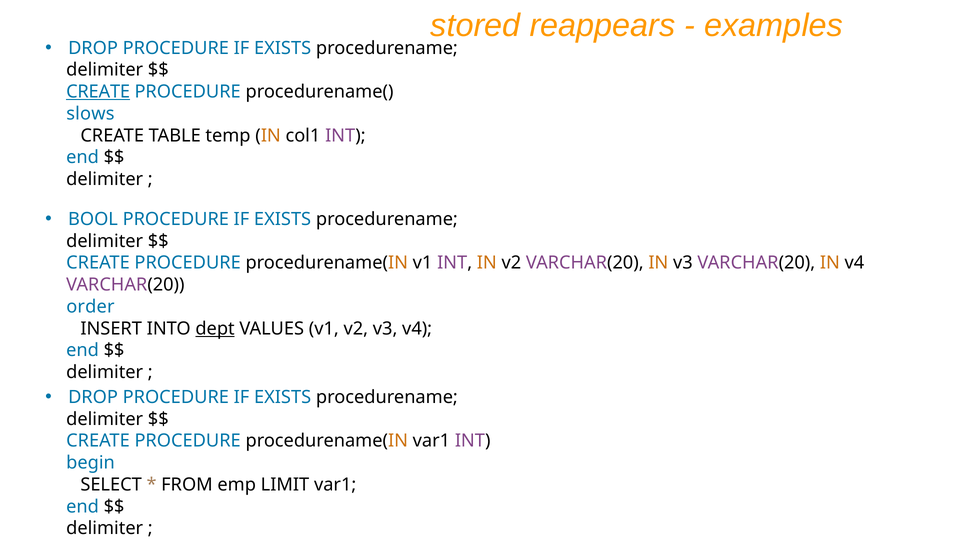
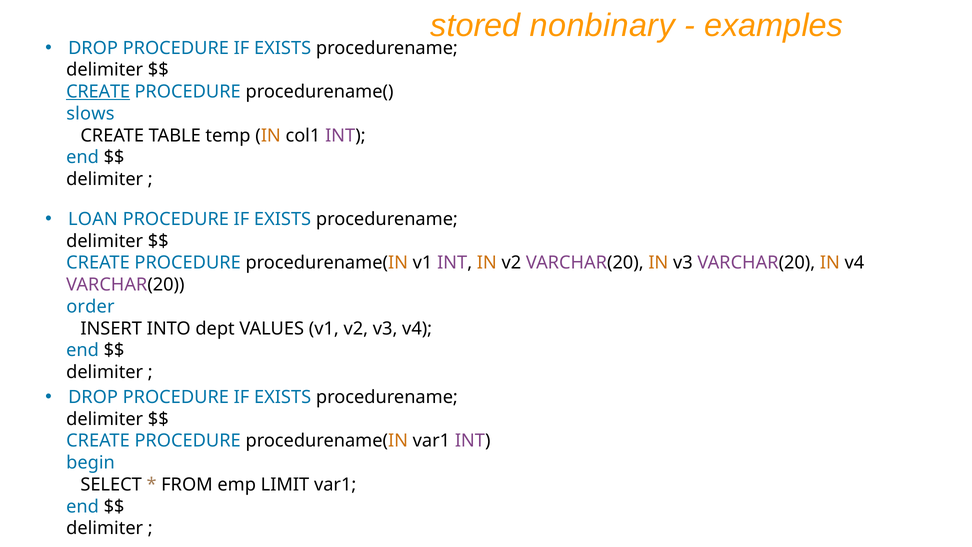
reappears: reappears -> nonbinary (602, 25)
BOOL: BOOL -> LOAN (93, 219)
dept underline: present -> none (215, 328)
